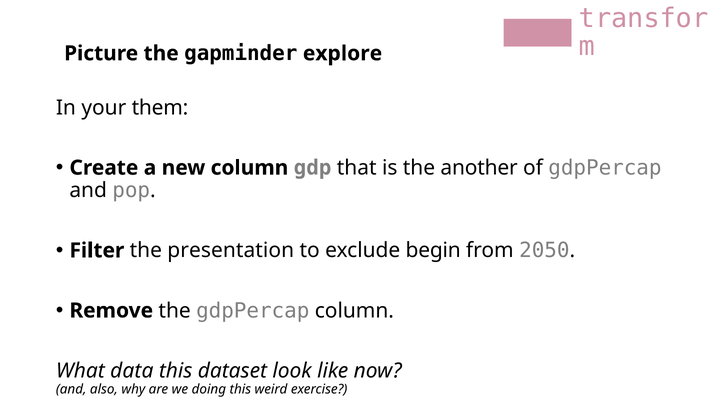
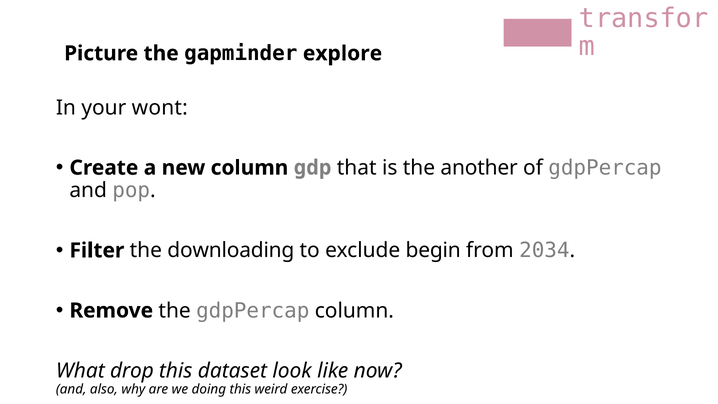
them: them -> wont (160, 108)
presentation: presentation -> downloading (231, 250)
2050: 2050 -> 2034 (544, 250)
data: data -> drop (132, 371)
